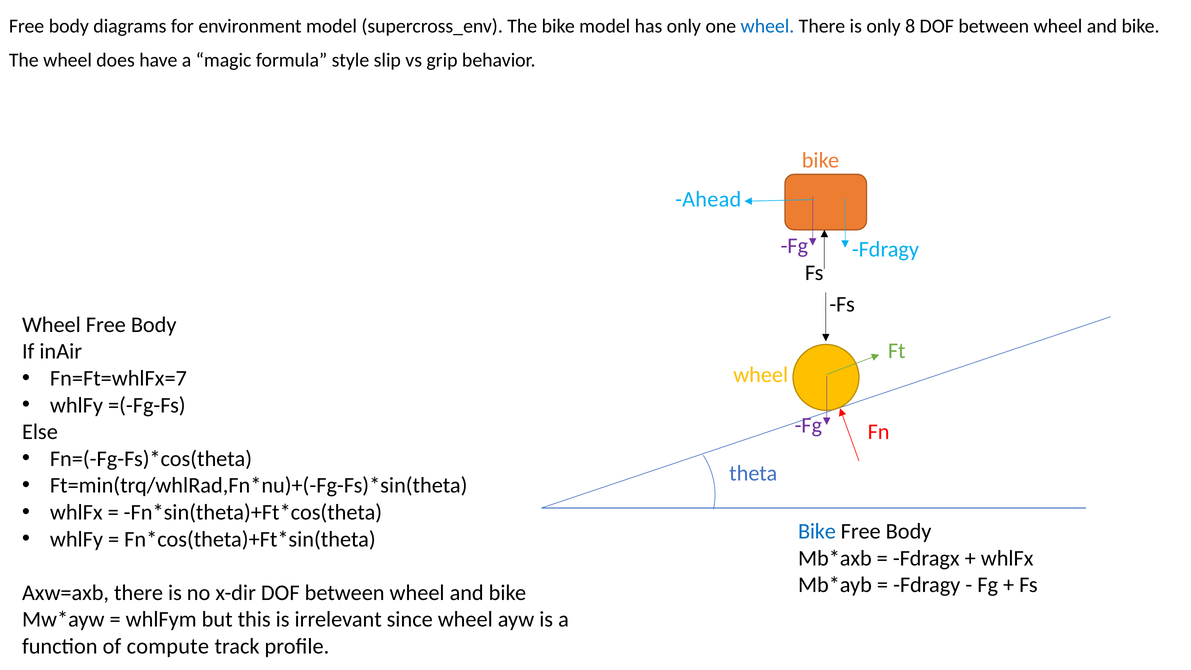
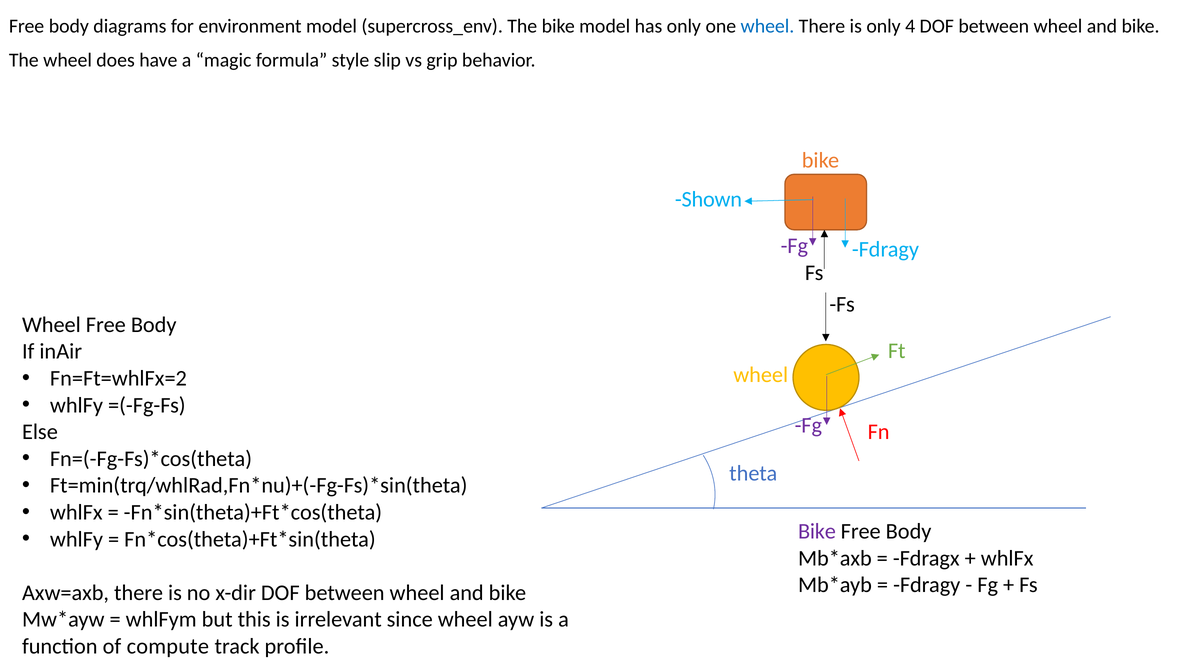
8: 8 -> 4 (910, 26)
Ahead: Ahead -> Shown (708, 199)
Fn=Ft=whlFx=7: Fn=Ft=whlFx=7 -> Fn=Ft=whlFx=2 (118, 378)
Bike colour: blue -> purple (817, 531)
